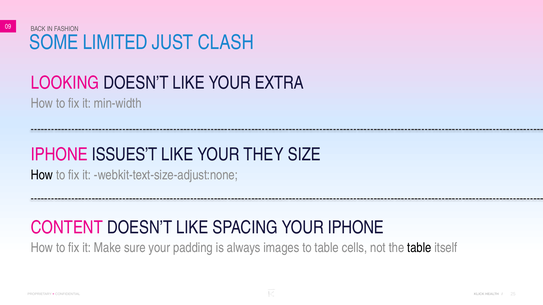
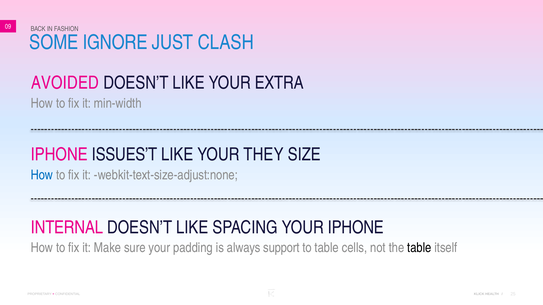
LIMITED: LIMITED -> IGNORE (115, 43)
LOOKING: LOOKING -> AVOIDED (65, 83)
How colour: black -> blue (42, 175)
CONTENT: CONTENT -> INTERNAL (67, 228)
images: images -> support (281, 248)
